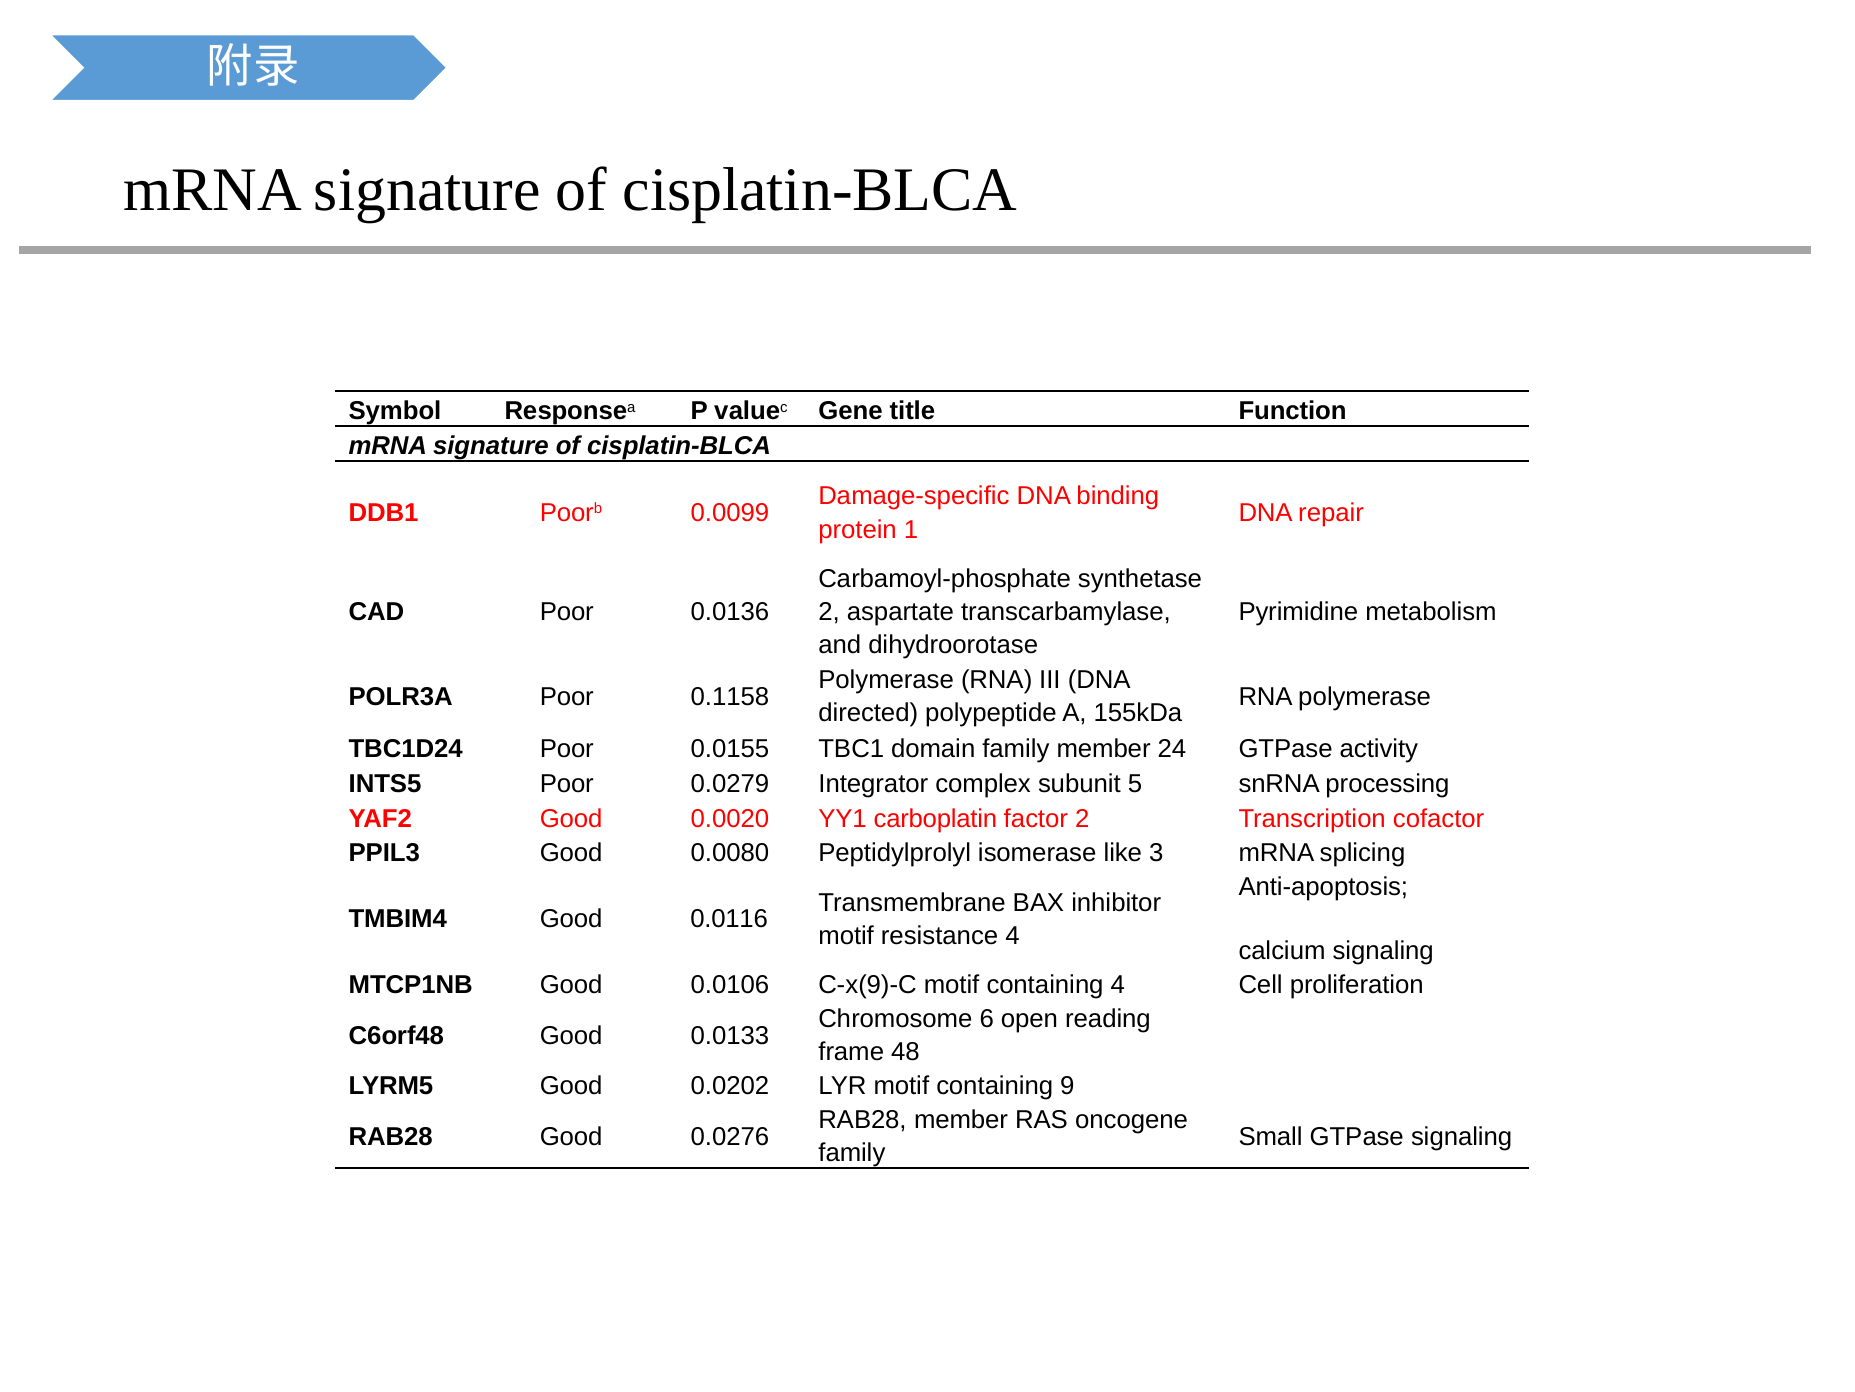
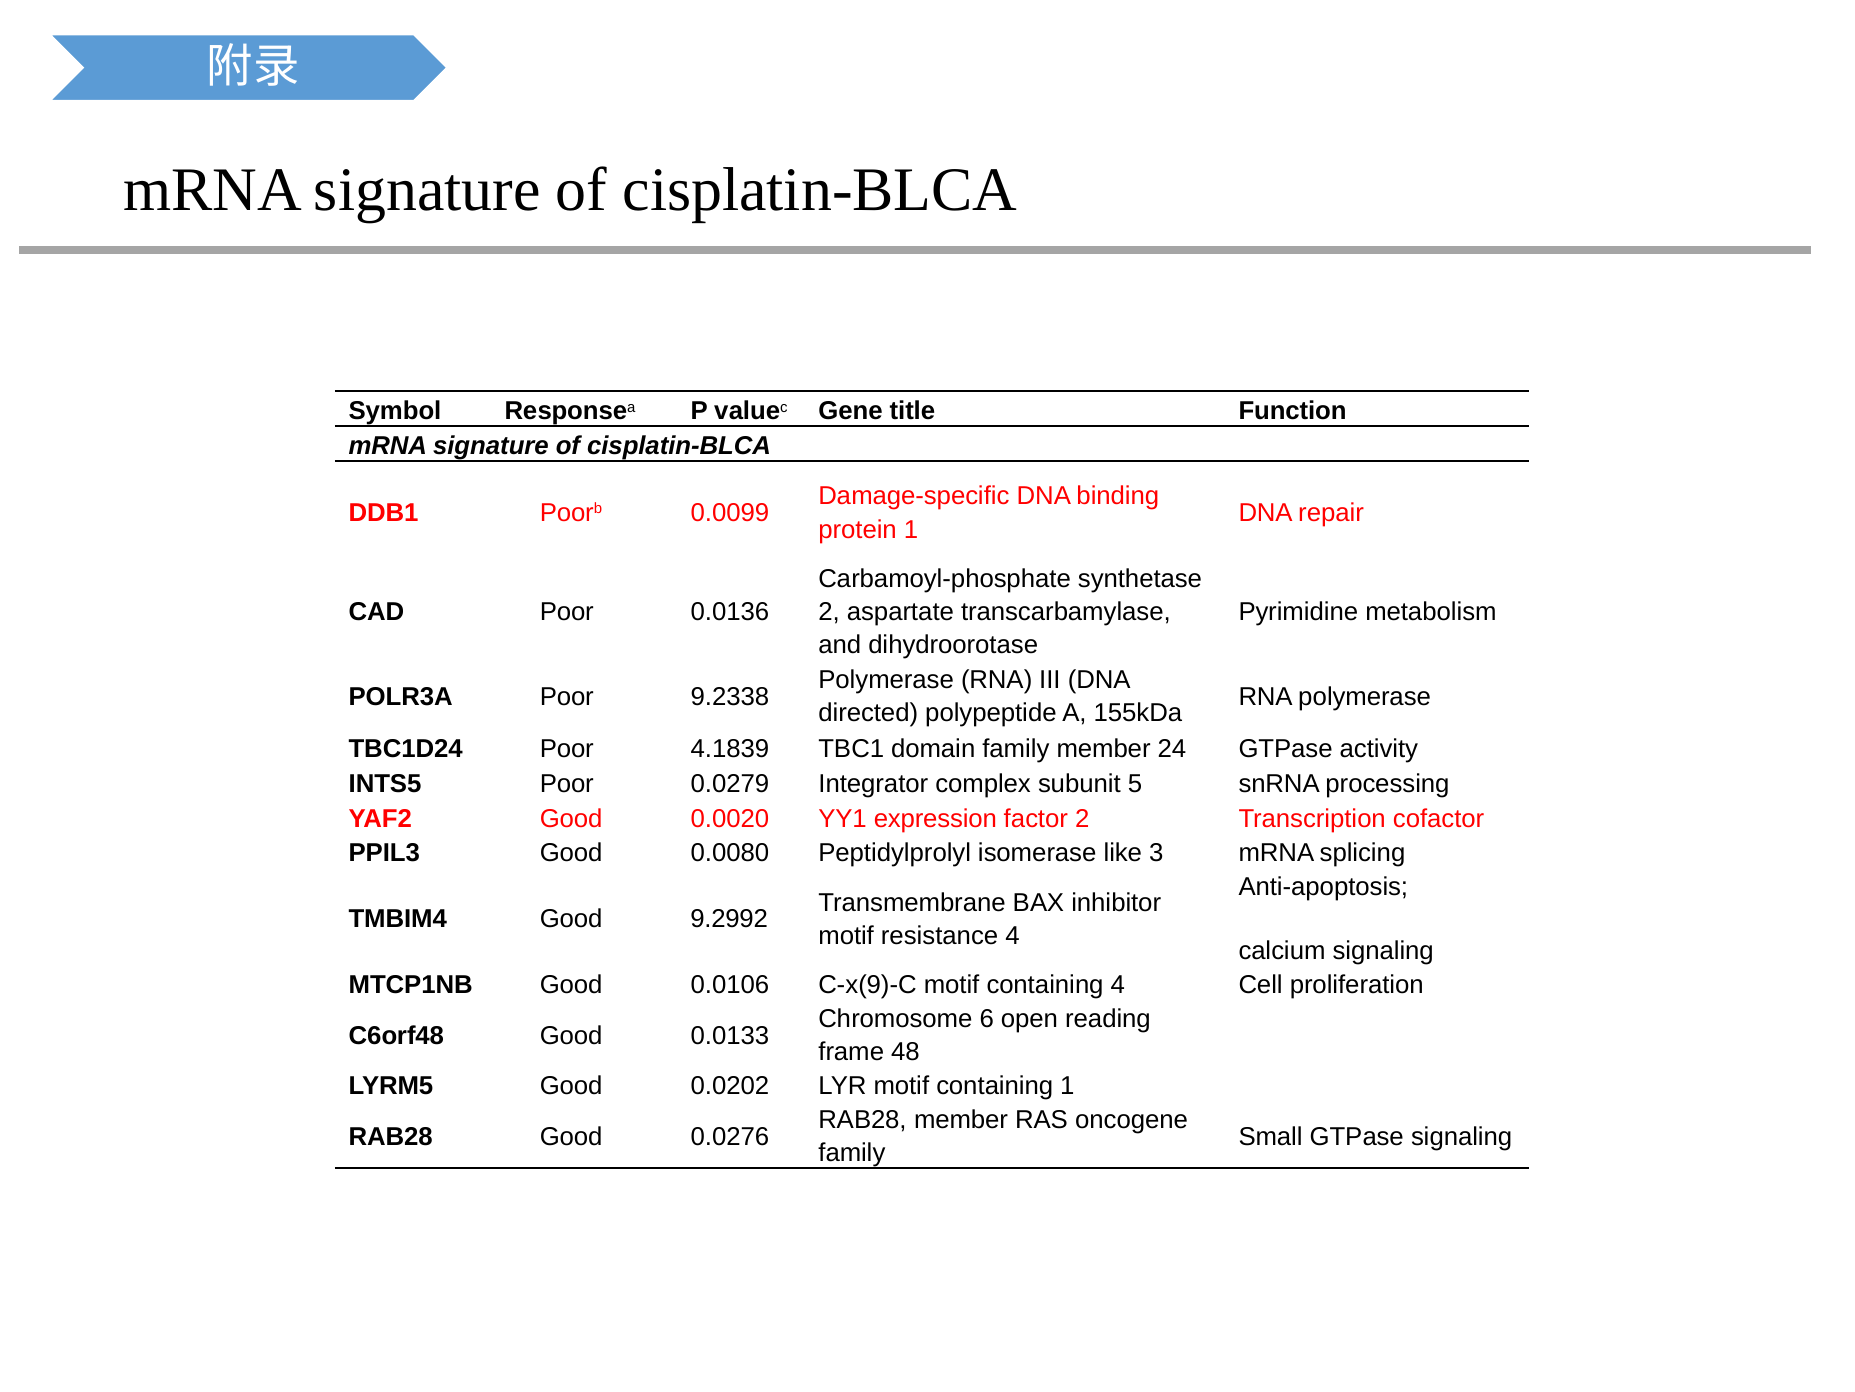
0.1158: 0.1158 -> 9.2338 (730, 696)
0.0155: 0.0155 -> 4.1839 (730, 749)
carboplatin: carboplatin -> expression (935, 818)
0.0116: 0.0116 -> 9.2992 (729, 919)
containing 9: 9 -> 1 (1067, 1086)
